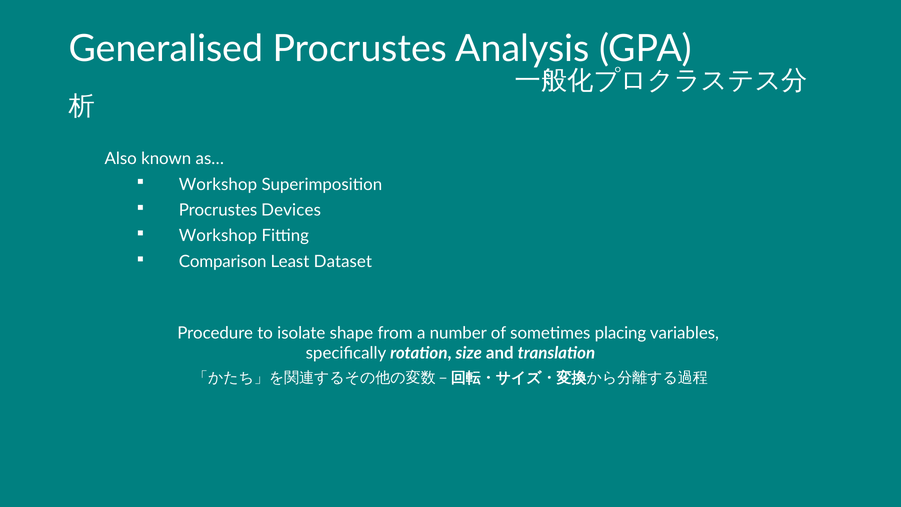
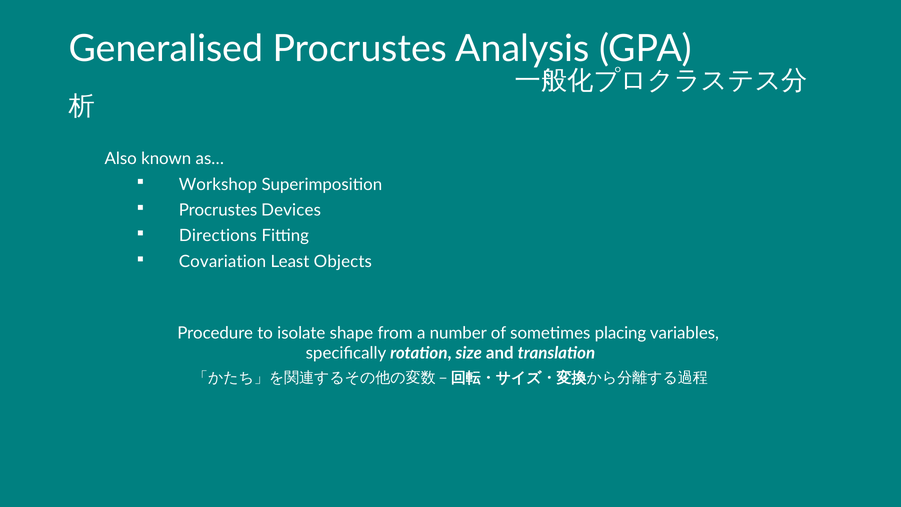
Workshop: Workshop -> Directions (218, 236)
Comparison: Comparison -> Covariation (222, 262)
Dataset: Dataset -> Objects (343, 262)
